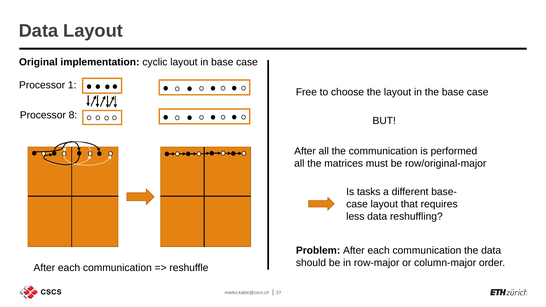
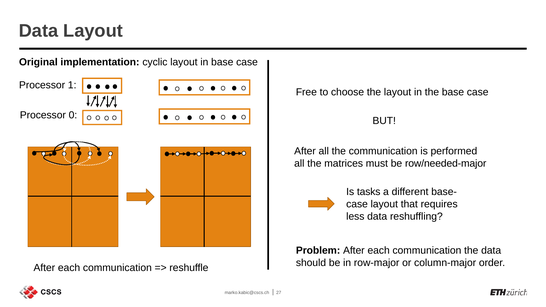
8: 8 -> 0 (73, 115)
row/original-major: row/original-major -> row/needed-major (446, 164)
